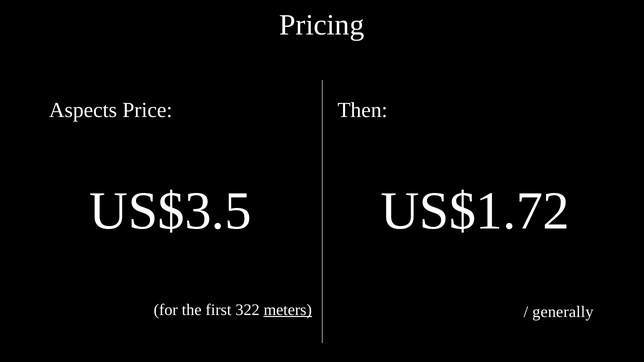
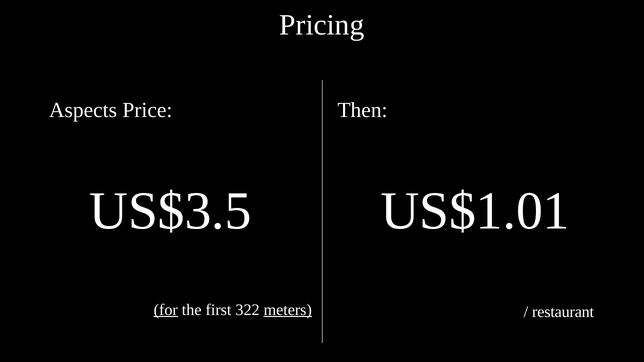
US$1.72: US$1.72 -> US$1.01 (475, 211)
for underline: none -> present (166, 310)
generally: generally -> restaurant (563, 312)
